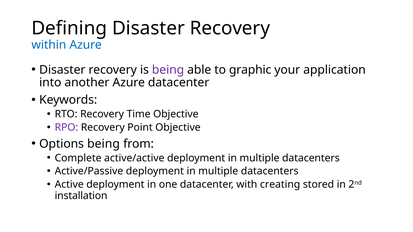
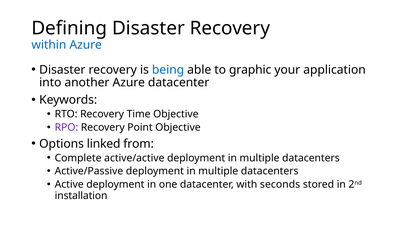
being colour: purple -> blue (168, 70)
Options being: being -> linked (104, 144)
creating: creating -> seconds (280, 185)
